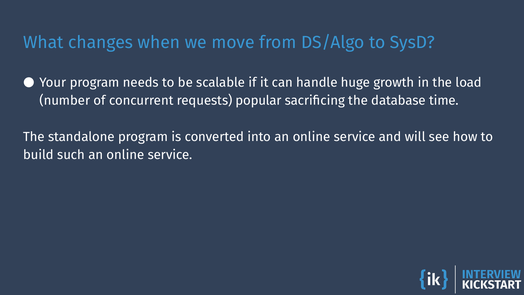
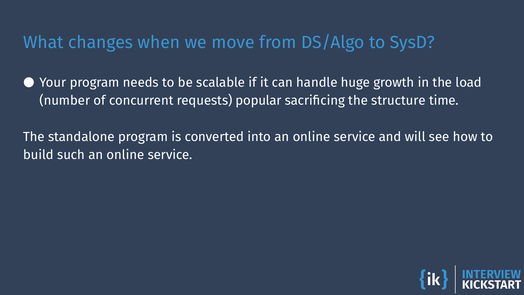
database: database -> structure (398, 100)
